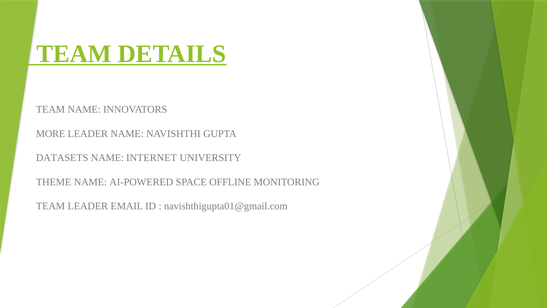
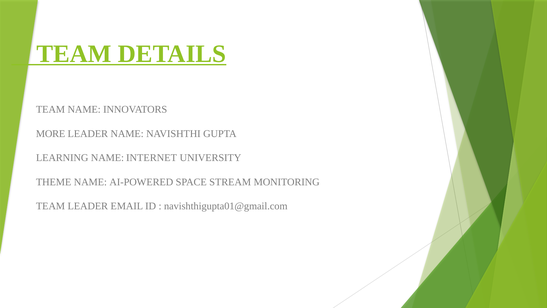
DATASETS: DATASETS -> LEARNING (62, 158)
OFFLINE: OFFLINE -> STREAM (230, 182)
